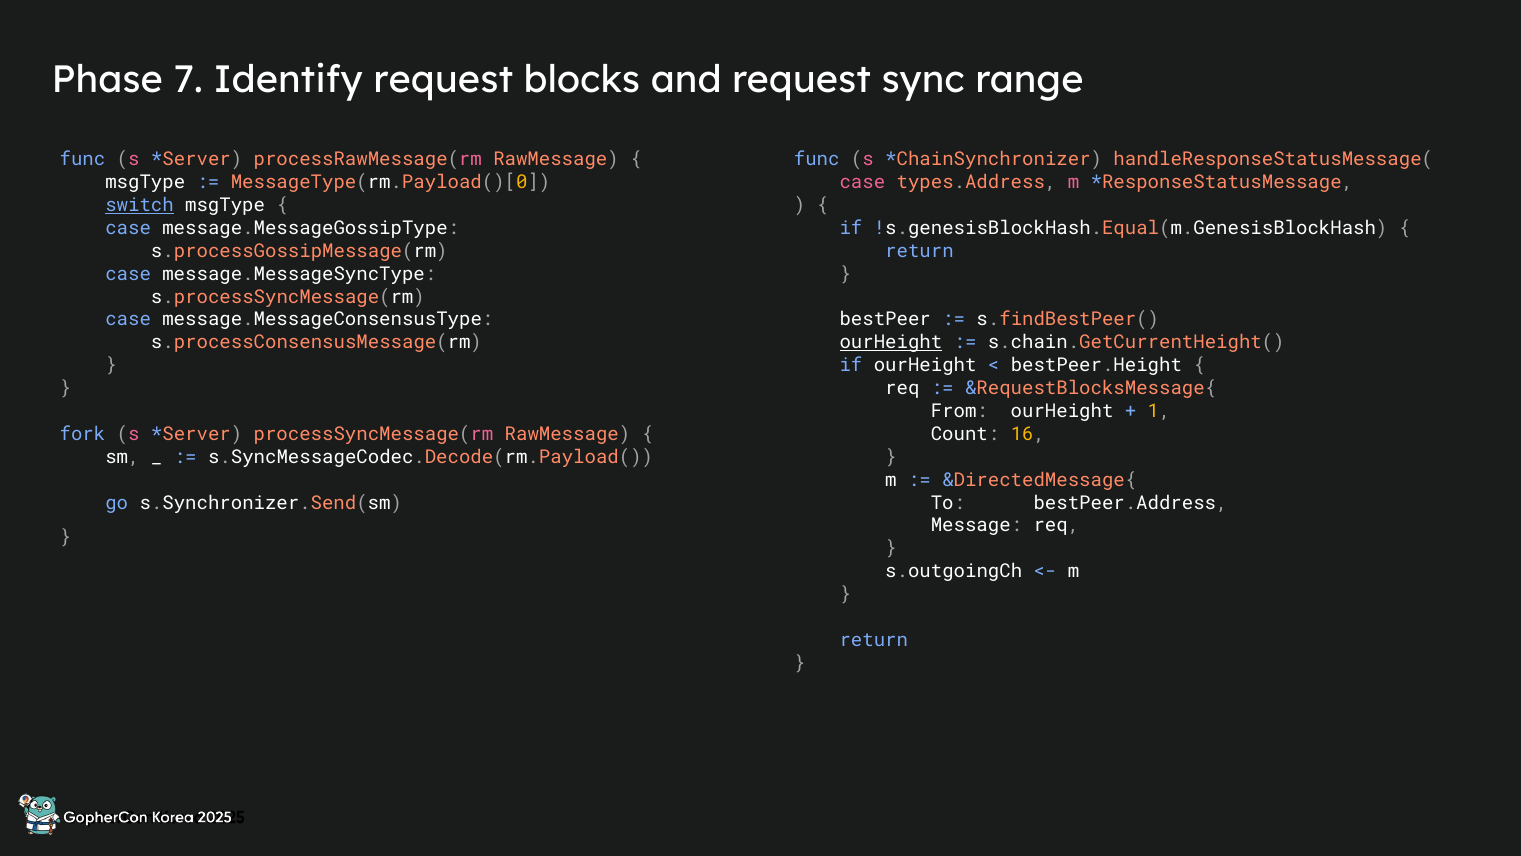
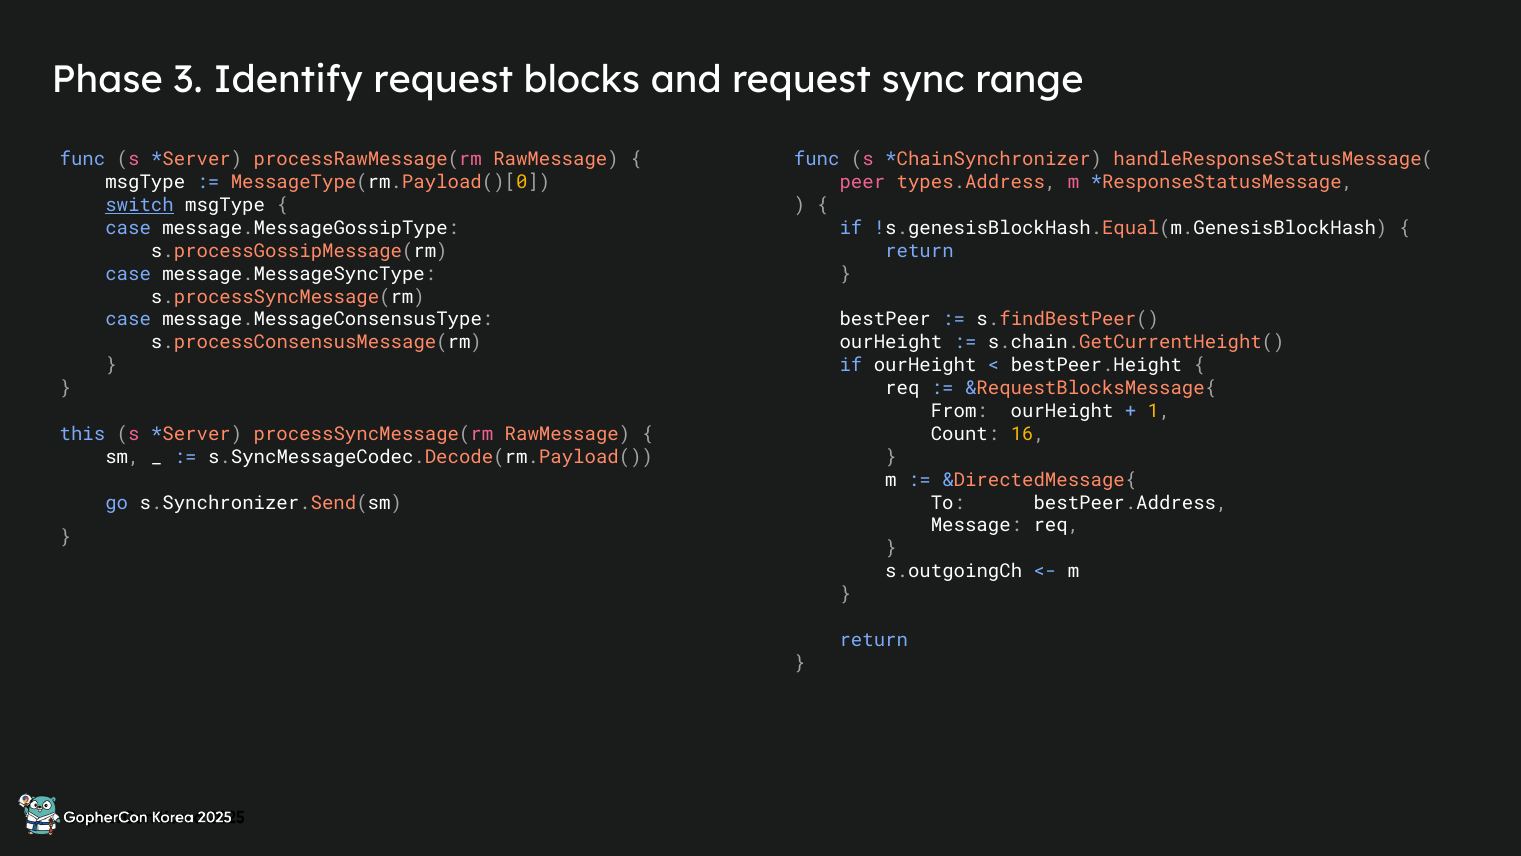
7: 7 -> 3 (188, 80)
case: case -> peer (862, 182)
ourHeight underline: present -> none (891, 342)
fork: fork -> this (82, 434)
